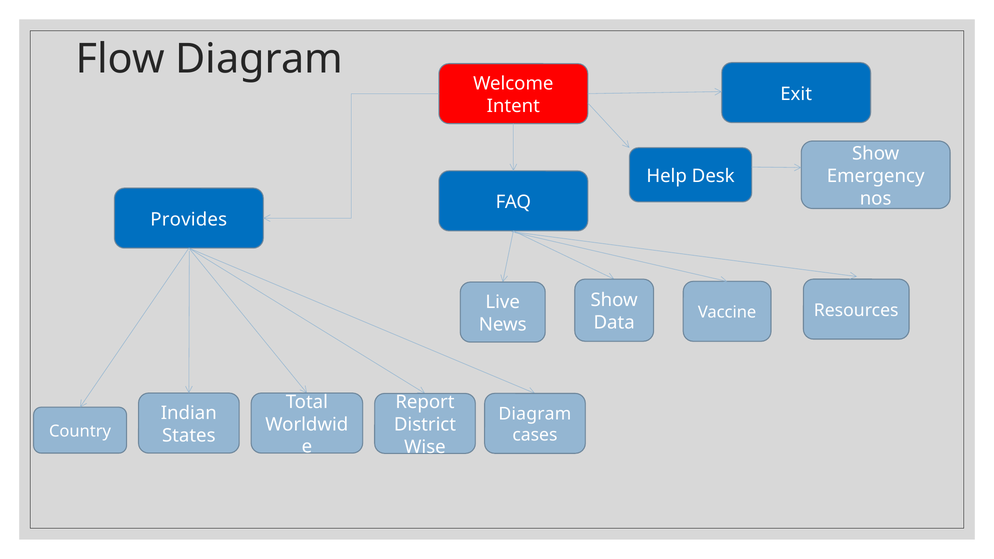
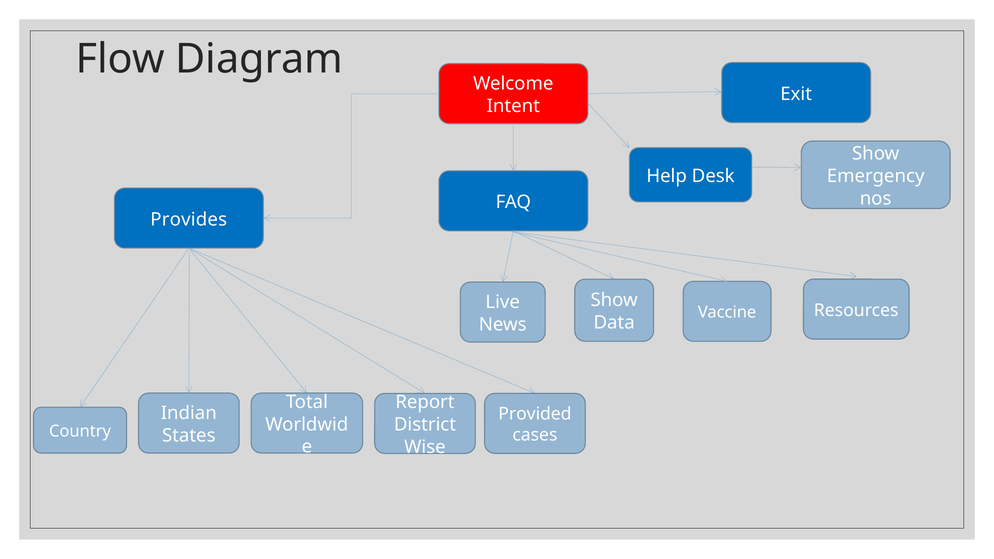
Diagram: Diagram -> Provided (535, 414)
